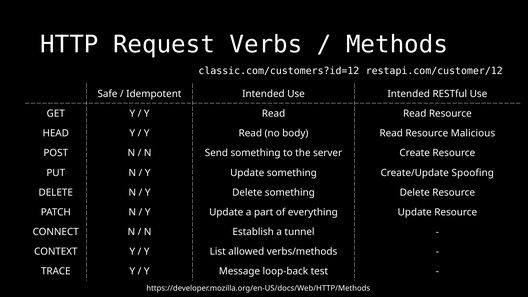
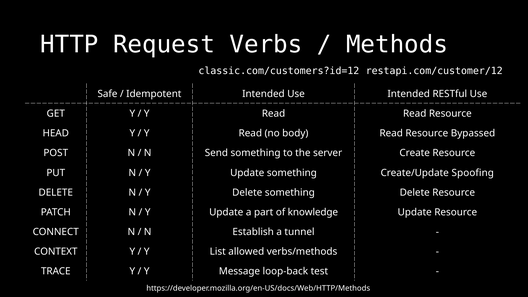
Malicious: Malicious -> Bypassed (473, 133)
everything: everything -> knowledge (313, 212)
